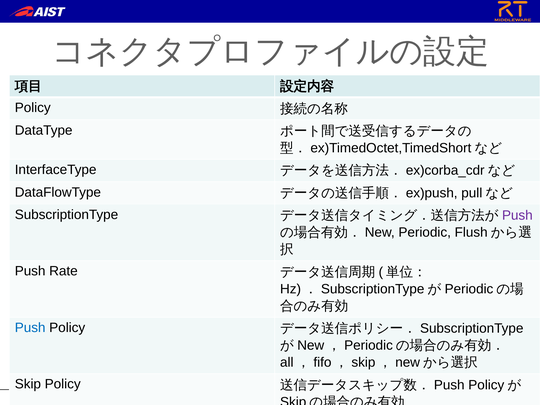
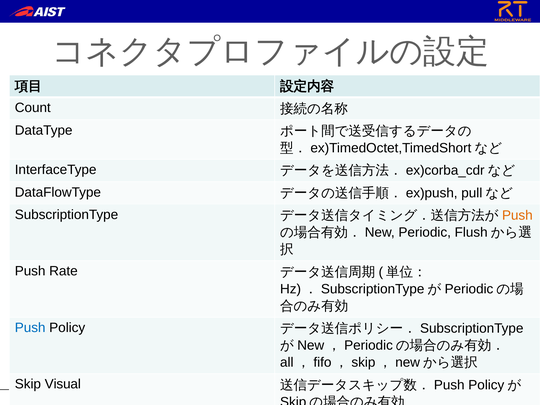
Policy: Policy -> Count (33, 108)
Push colour: purple -> orange (517, 215)
Skip Policy: Policy -> Visual (63, 384)
